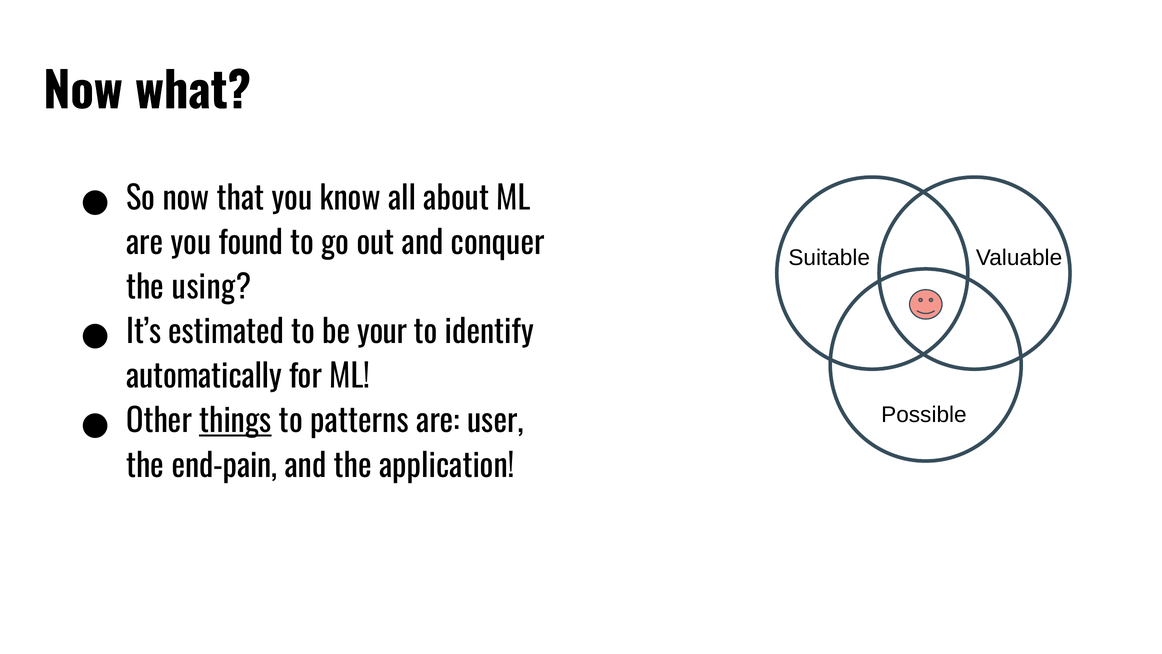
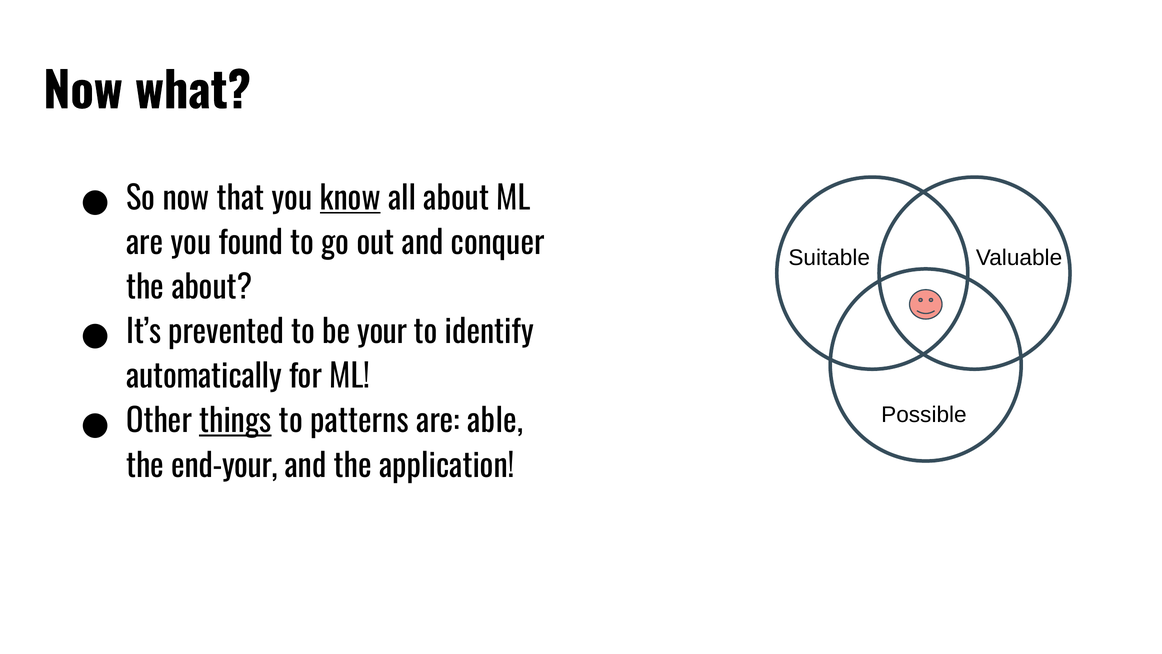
know underline: none -> present (350, 199)
the using: using -> about (212, 288)
estimated: estimated -> prevented (226, 332)
user: user -> able (495, 422)
end-pain: end-pain -> end-your (225, 466)
